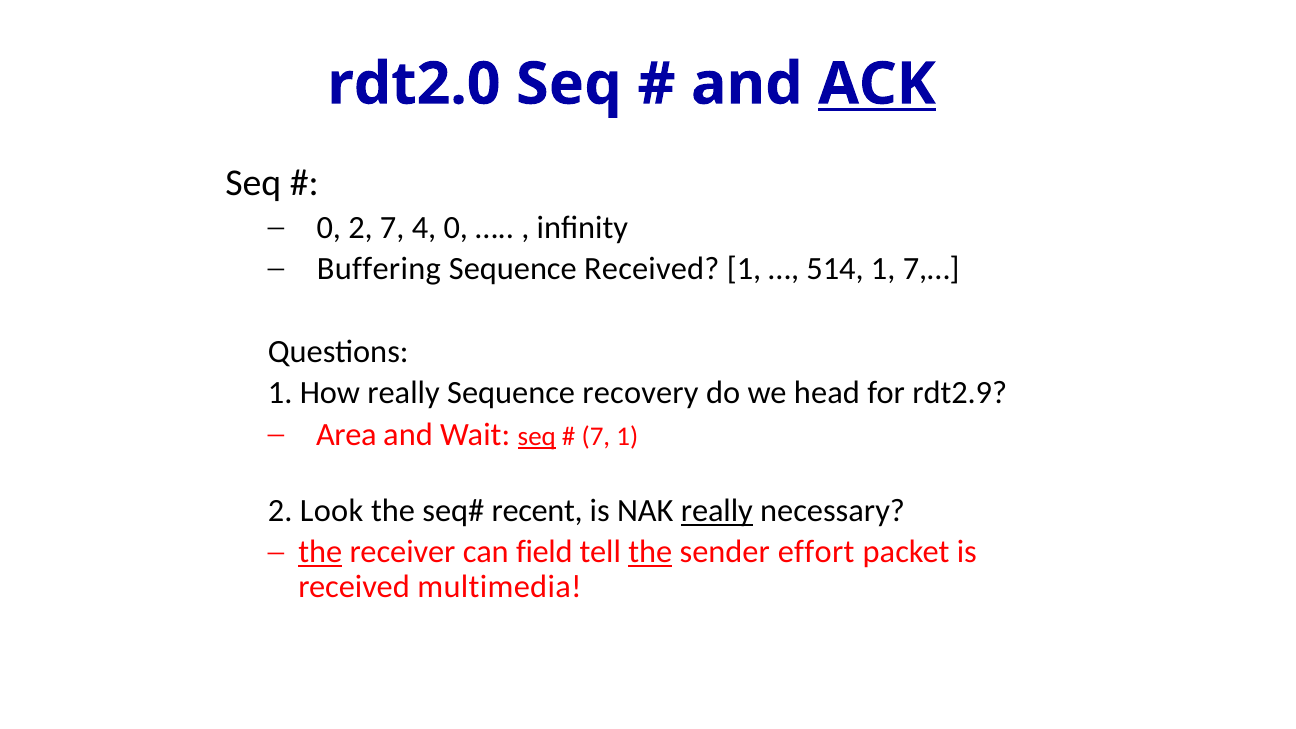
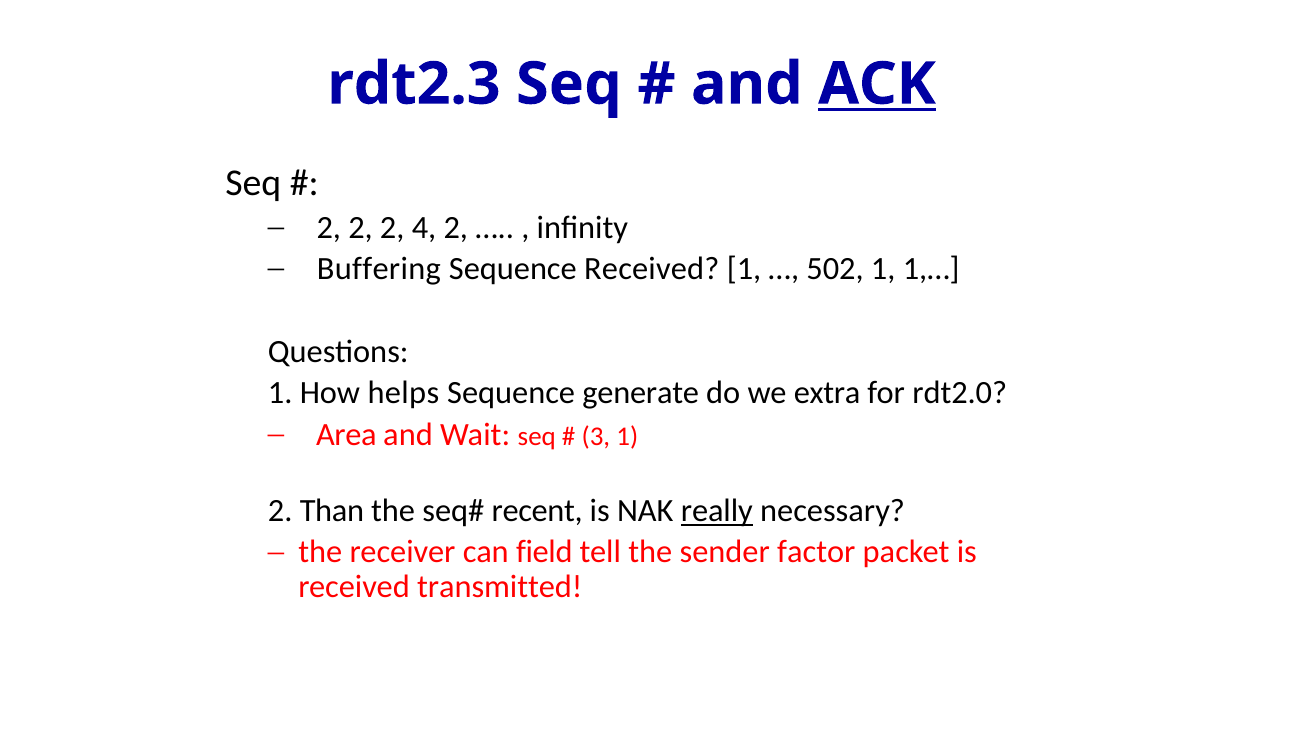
rdt2.0: rdt2.0 -> rdt2.3 (414, 84)
0: 0 -> 2 (329, 227)
7: 7 -> 2 (392, 227)
4 0: 0 -> 2 (456, 227)
514: 514 -> 502 (835, 269)
7,…: 7,… -> 1,… (931, 269)
How really: really -> helps (403, 393)
recovery: recovery -> generate (641, 393)
head: head -> extra (827, 393)
rdt2.9: rdt2.9 -> rdt2.0 (960, 393)
seq underline: present -> none (537, 436)
7: 7 -> 3 (596, 436)
Look: Look -> Than (332, 511)
the underline: present -> none (320, 552)
the underline: present -> none (650, 552)
effort: effort -> factor (816, 552)
multimedia: multimedia -> transmitted (500, 587)
